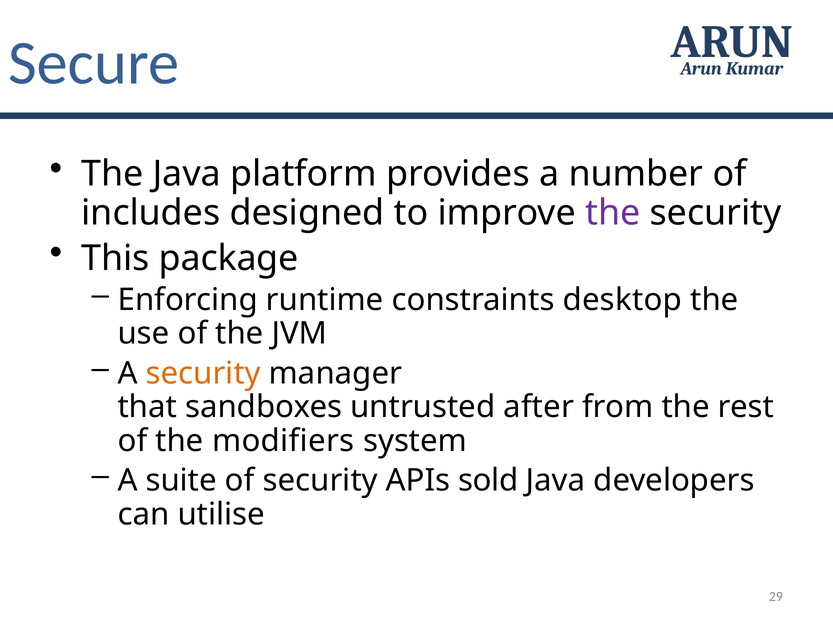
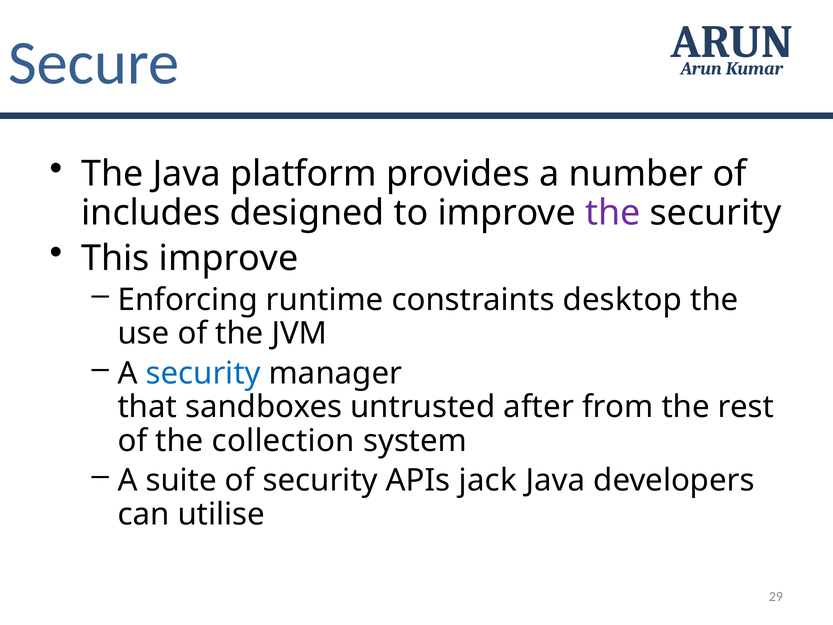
This package: package -> improve (229, 258)
security colour: orange -> blue (203, 373)
modifiers: modifiers -> collection (283, 441)
sold: sold -> jack (488, 480)
